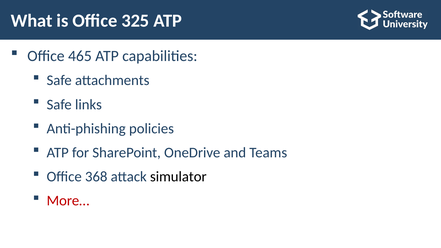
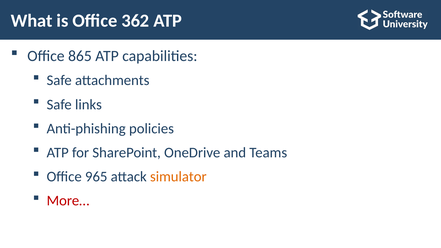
325: 325 -> 362 (135, 21)
465: 465 -> 865 (80, 56)
368: 368 -> 965 (96, 177)
simulator colour: black -> orange (178, 177)
